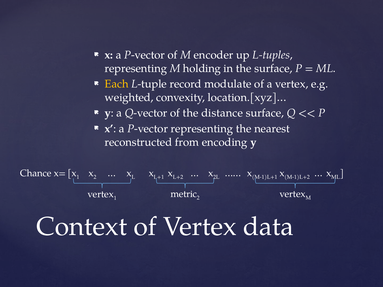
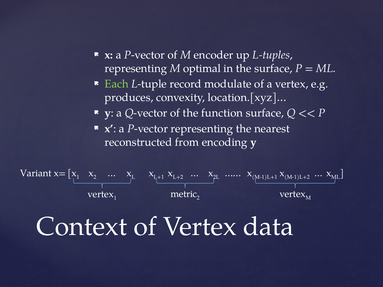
holding: holding -> optimal (202, 68)
Each colour: yellow -> light green (117, 84)
weighted: weighted -> produces (129, 98)
distance: distance -> function (222, 113)
Chance: Chance -> Variant (36, 173)
